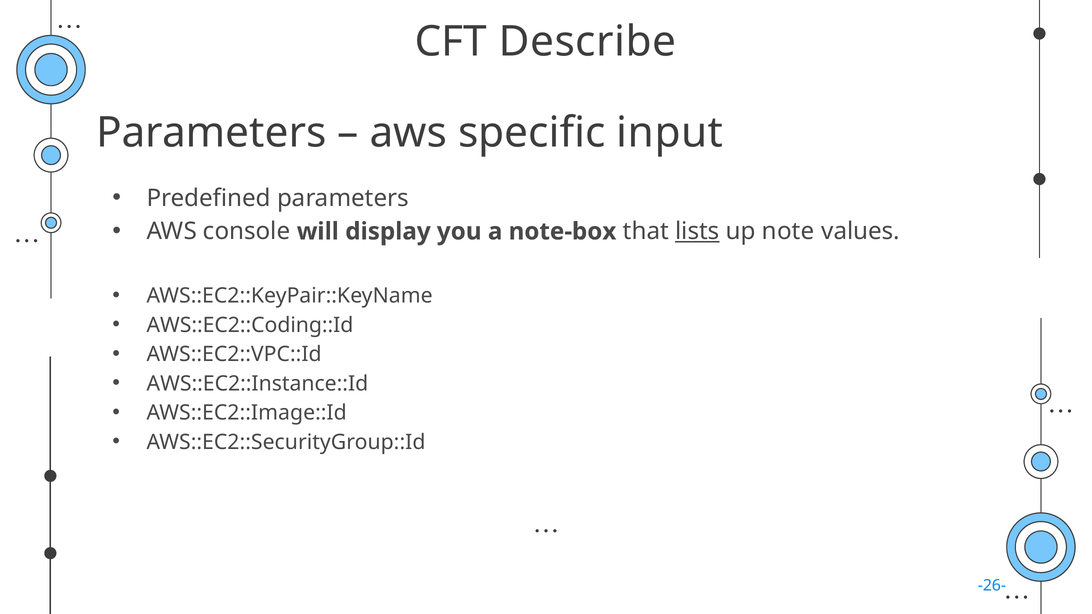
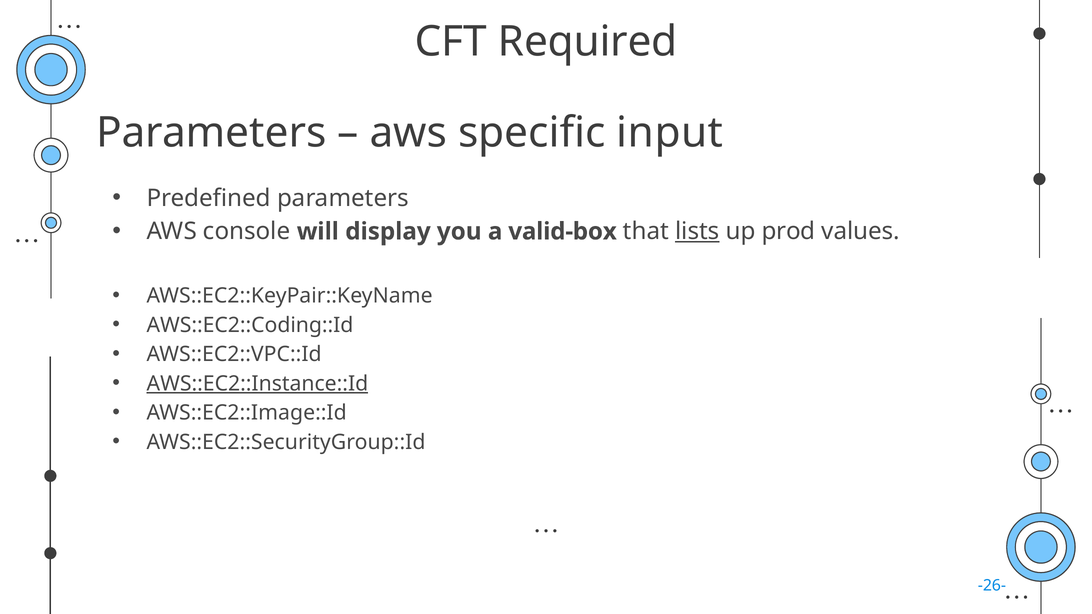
Describe: Describe -> Required (588, 42)
note-box: note-box -> valid-box (563, 232)
note: note -> prod (789, 232)
AWS::EC2::Instance::Id underline: none -> present (257, 384)
